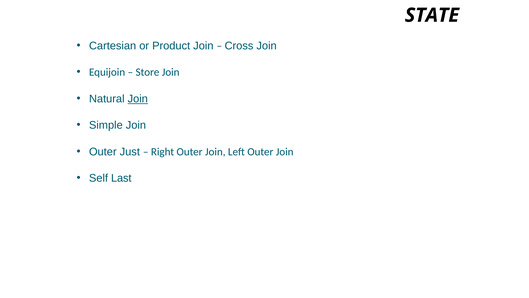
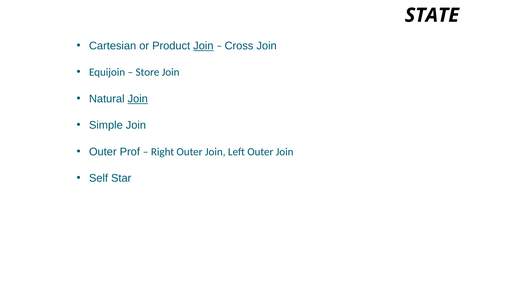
Join underline: none -> present (203, 46)
Just: Just -> Prof (130, 152)
Last: Last -> Star (121, 178)
